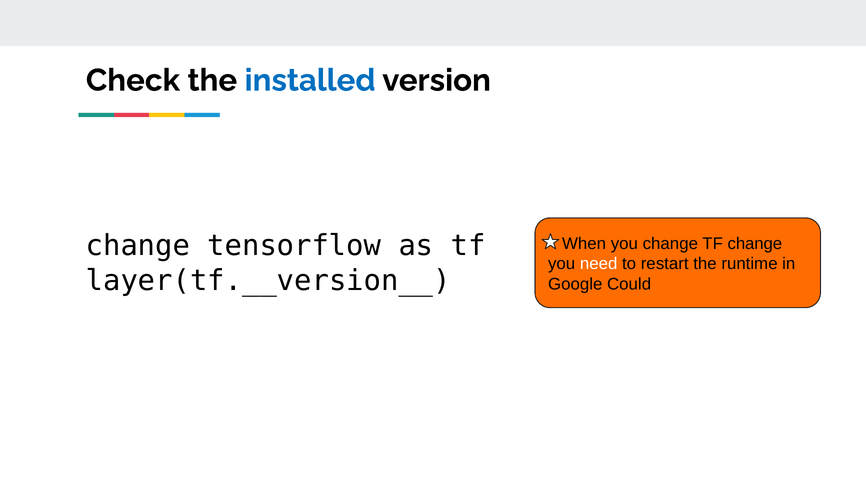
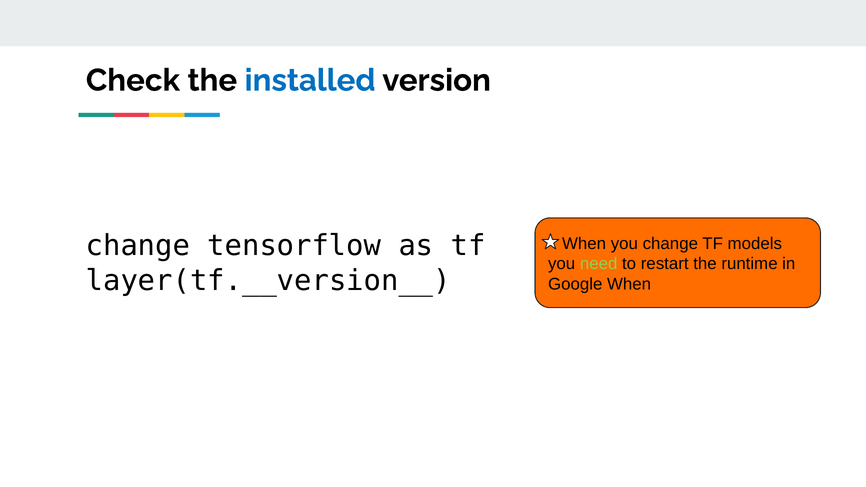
TF change: change -> models (755, 244)
need colour: white -> light green (599, 264)
Google Could: Could -> When (629, 284)
